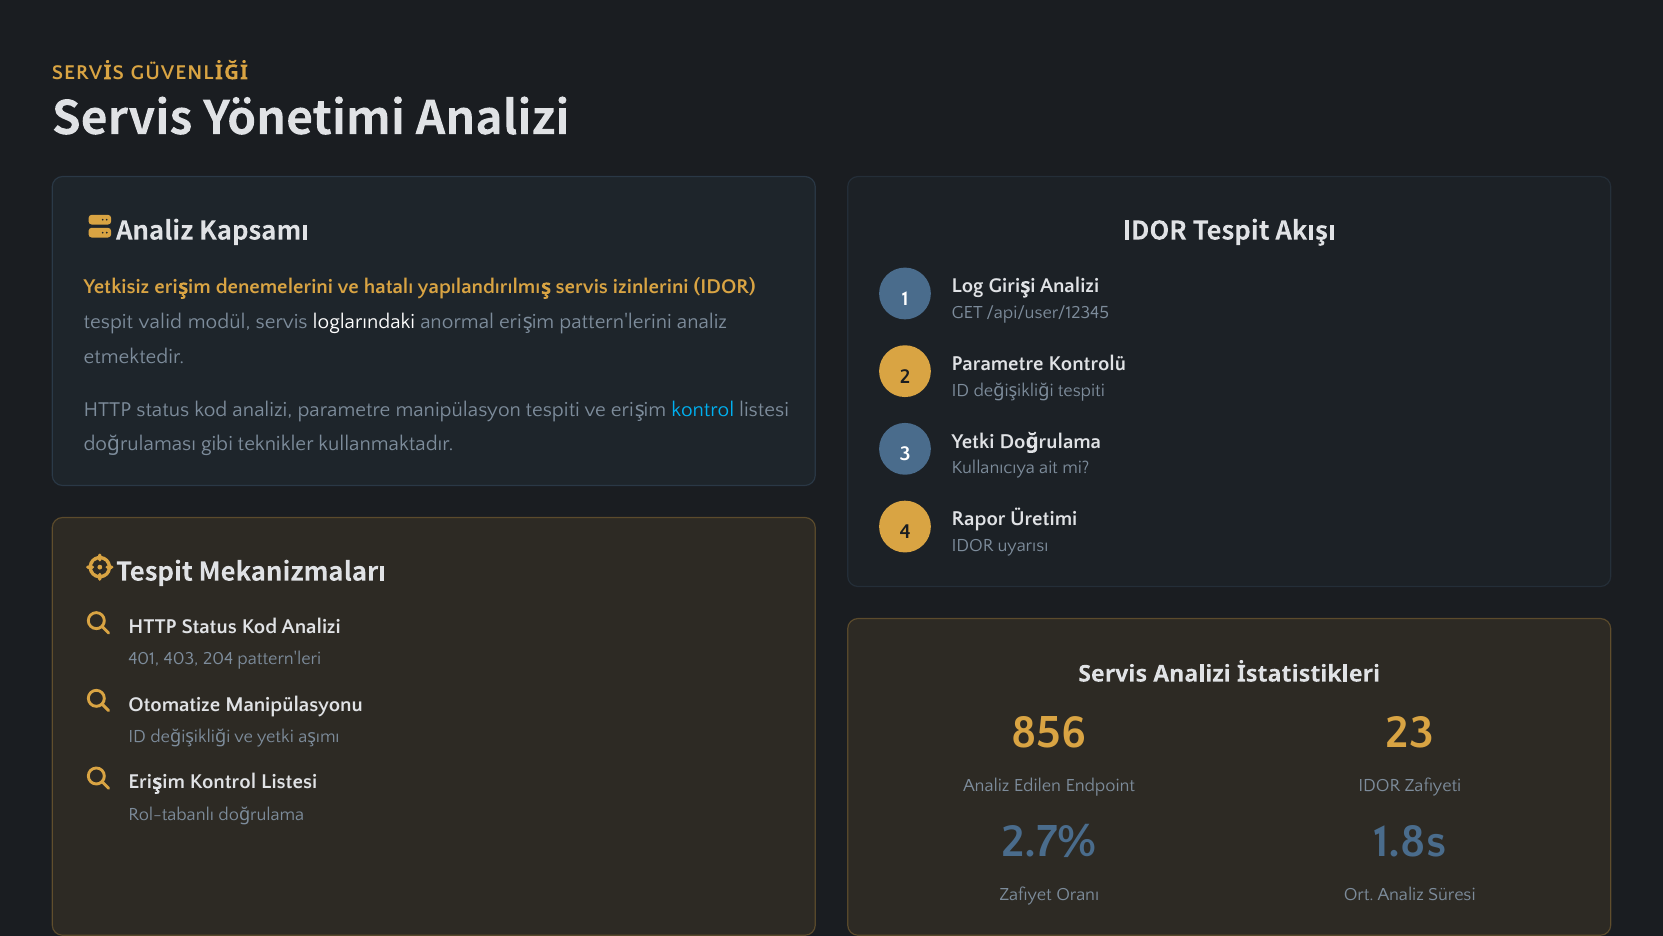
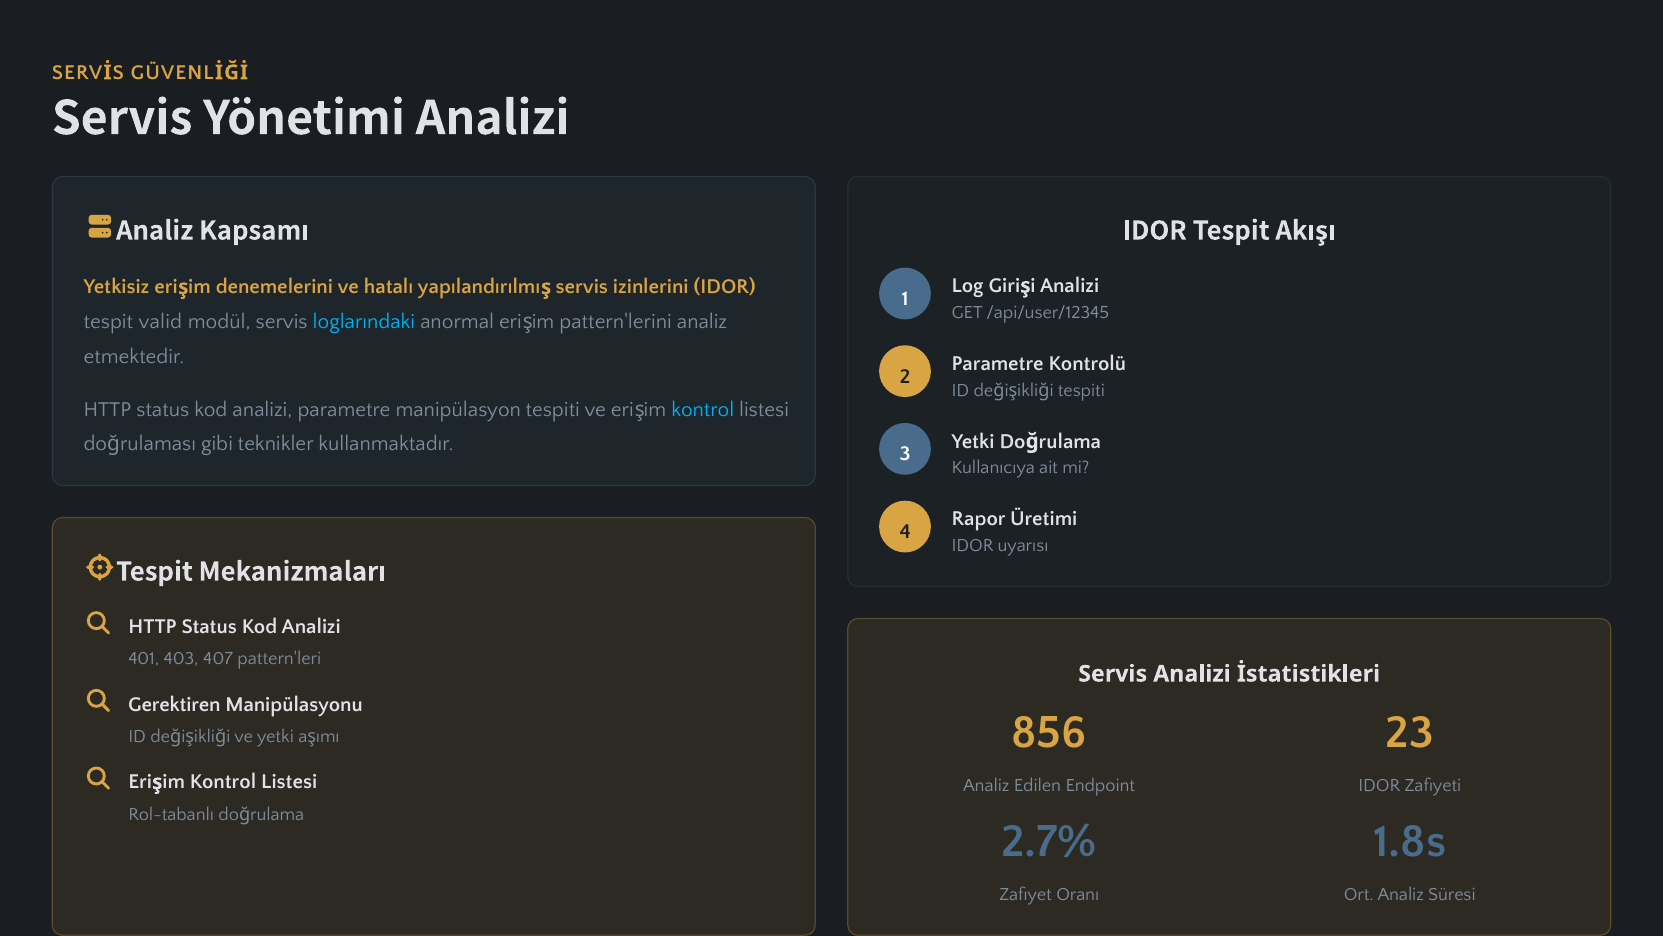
loglarındaki colour: white -> light blue (364, 322)
204: 204 -> 407 (218, 658)
Otomatize: Otomatize -> Gerektiren (174, 704)
